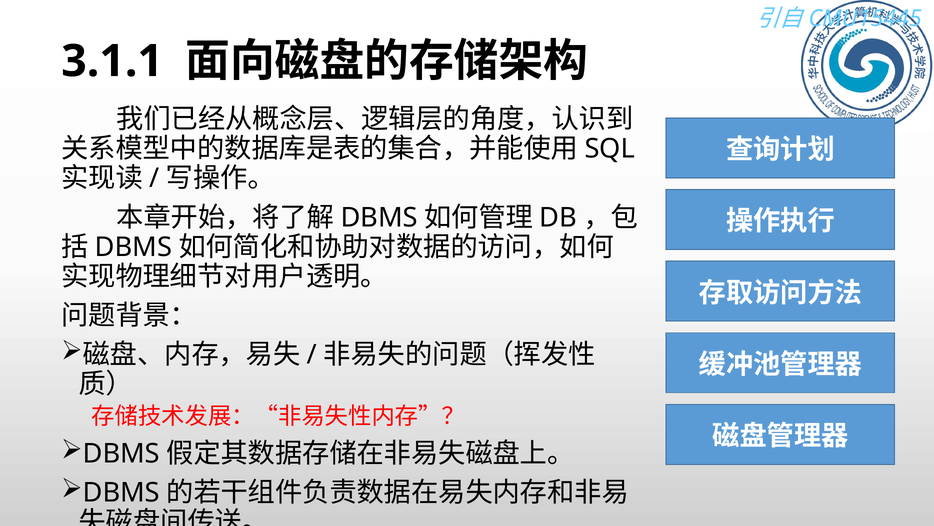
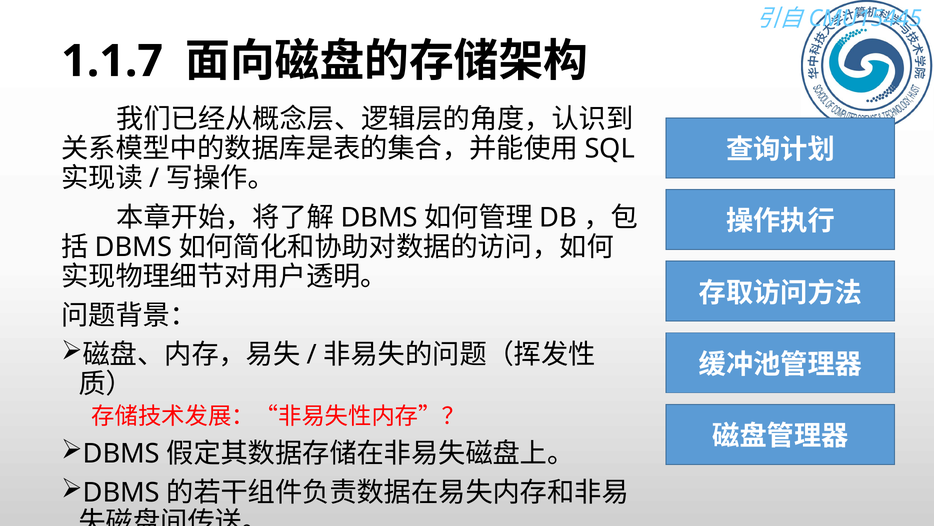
3.1.1: 3.1.1 -> 1.1.7 (112, 61)
